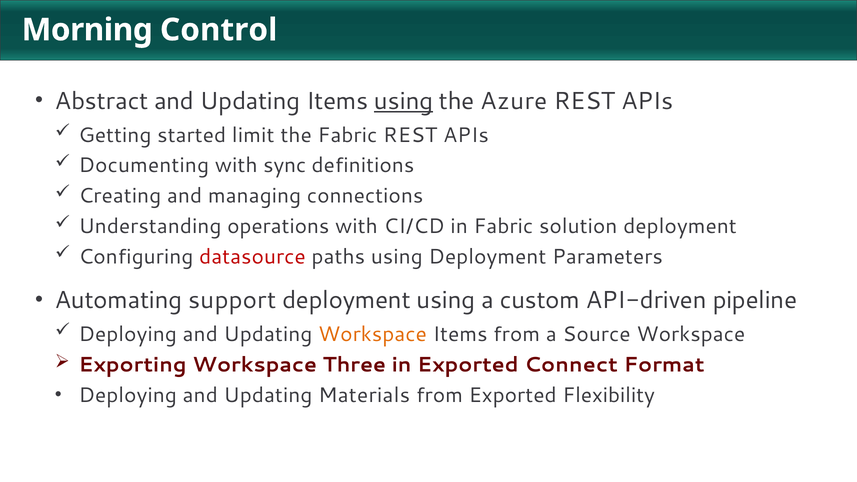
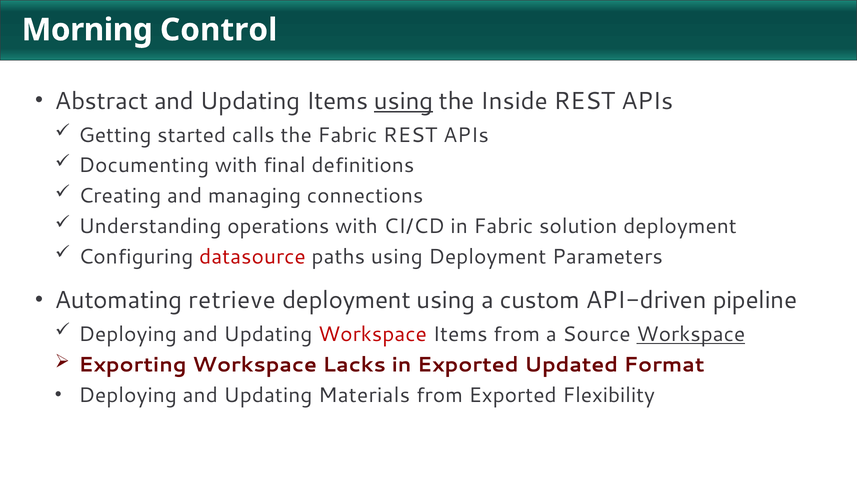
Azure: Azure -> Inside (514, 101)
limit: limit -> calls (253, 135)
sync: sync -> final (285, 166)
support: support -> retrieve (232, 300)
Workspace colour: orange -> red (372, 334)
Workspace underline: none -> present (691, 334)
Three: Three -> Lacks (354, 365)
Connect: Connect -> Updated (571, 365)
